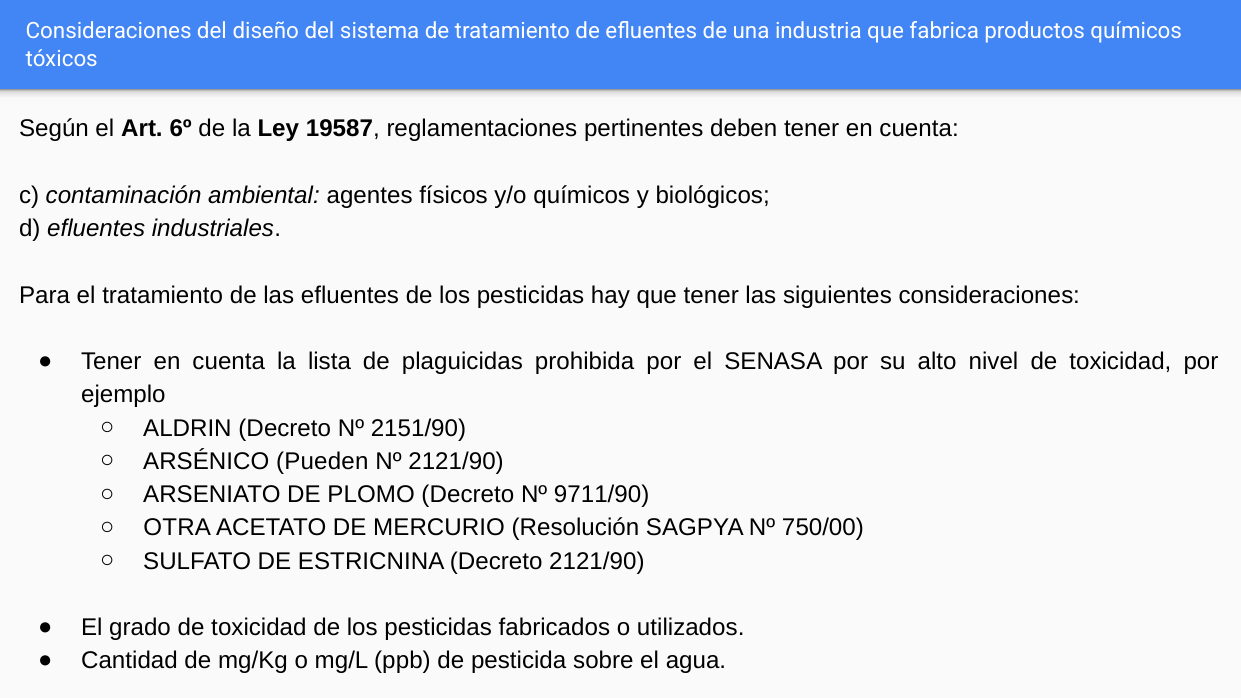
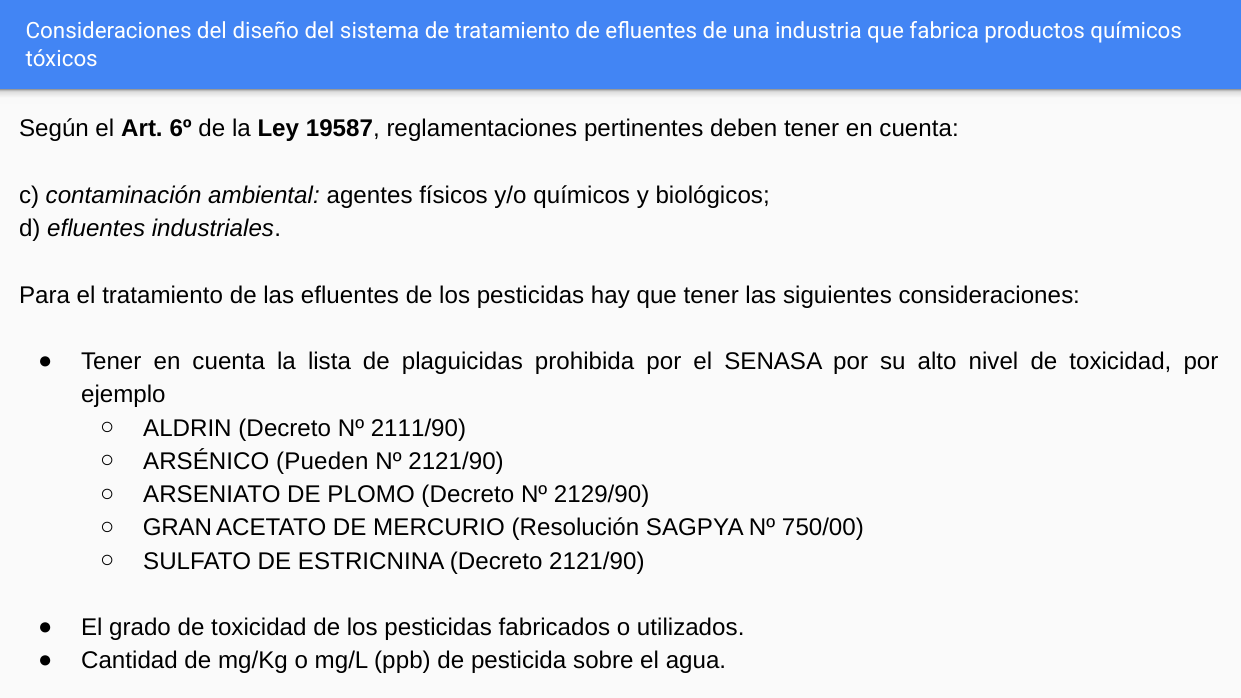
2151/90: 2151/90 -> 2111/90 (418, 428)
9711/90: 9711/90 -> 2129/90 (602, 495)
OTRA: OTRA -> GRAN (177, 528)
